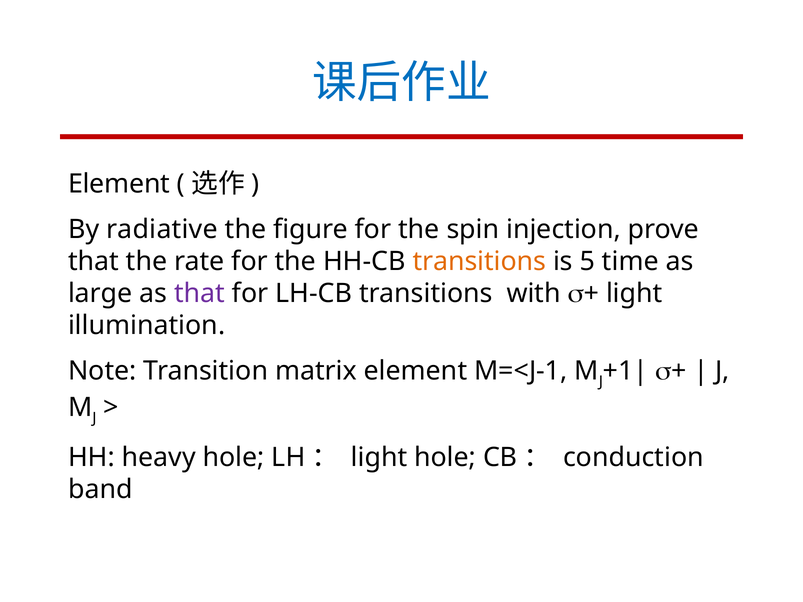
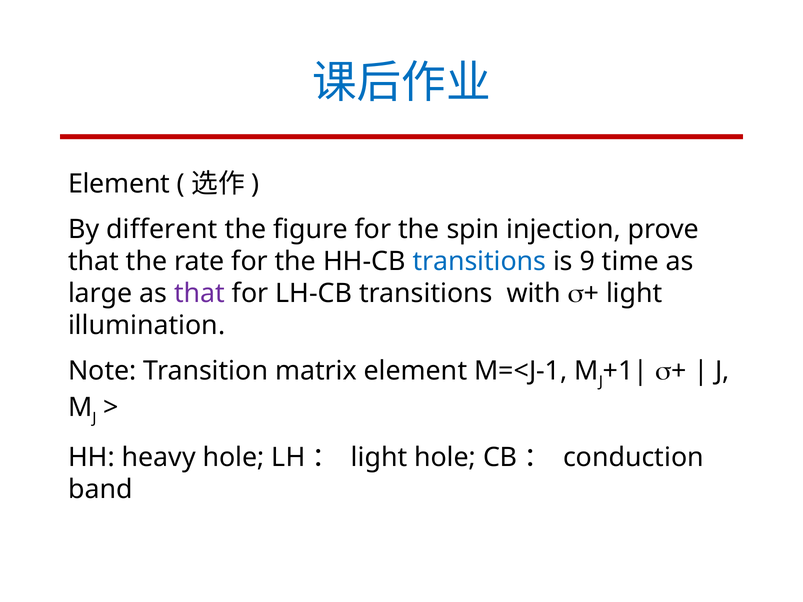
radiative: radiative -> different (162, 229)
transitions colour: orange -> blue (479, 262)
5: 5 -> 9 (587, 262)
